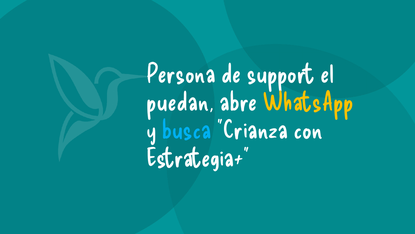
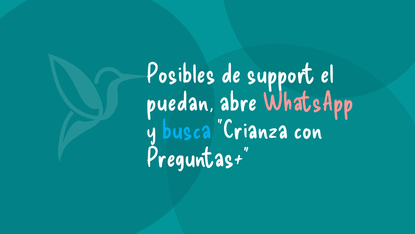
Persona: Persona -> Posibles (181, 74)
WhatsApp colour: yellow -> pink (308, 102)
Estrategia+: Estrategia+ -> Preguntas+ (198, 158)
